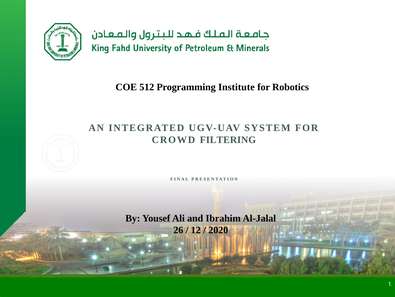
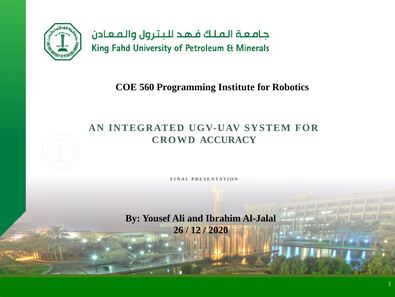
512: 512 -> 560 (147, 87)
FILTERING: FILTERING -> ACCURACY (228, 139)
